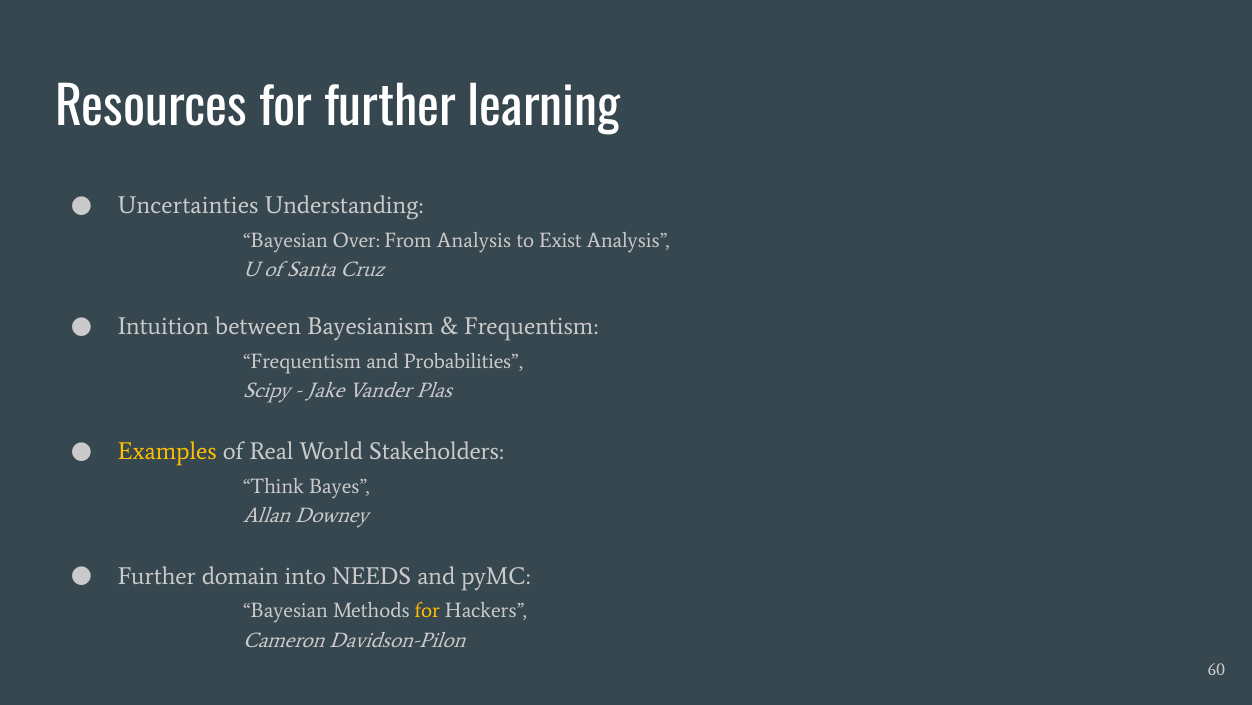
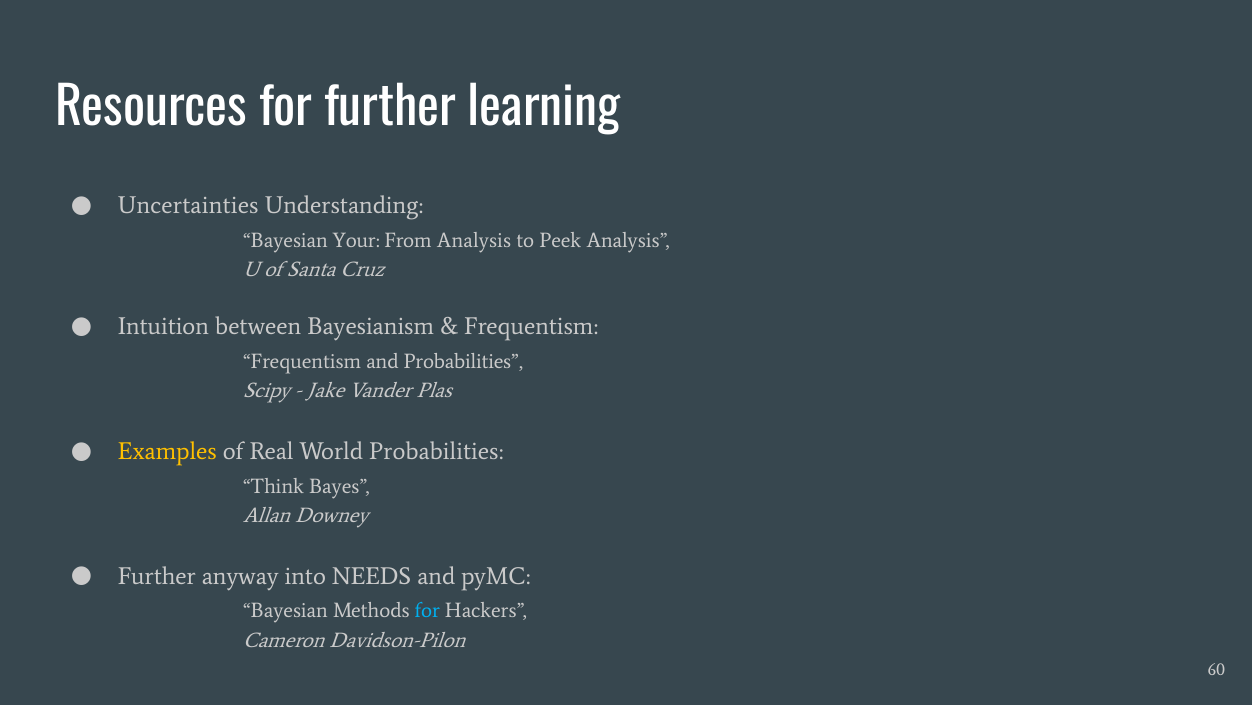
Over: Over -> Your (356, 240)
Exist: Exist -> Peek (560, 240)
World Stakeholders: Stakeholders -> Probabilities (436, 451)
domain: domain -> anyway (240, 576)
for colour: yellow -> light blue (427, 610)
